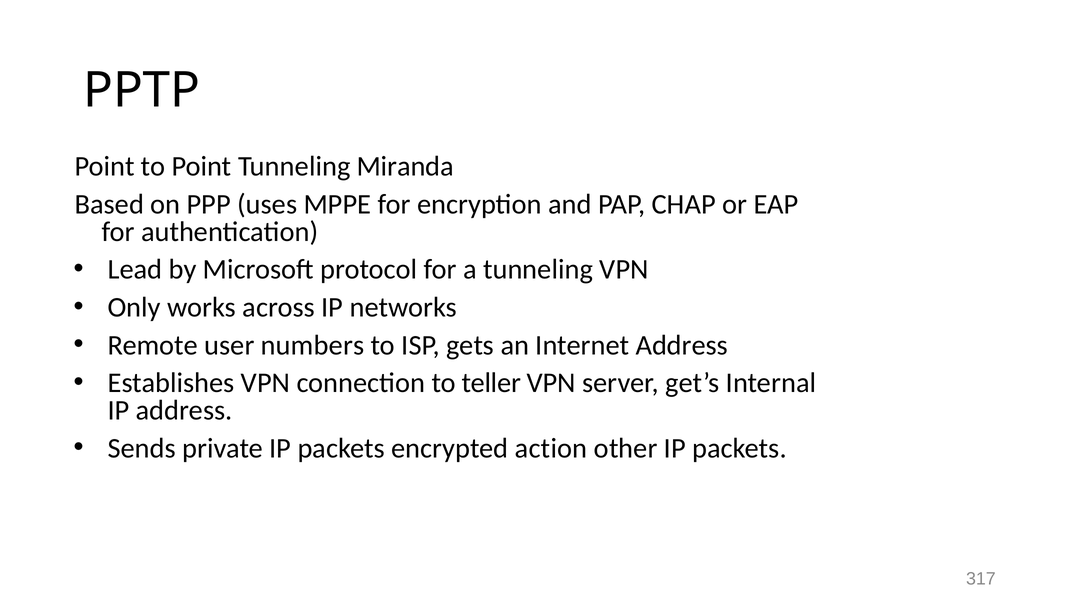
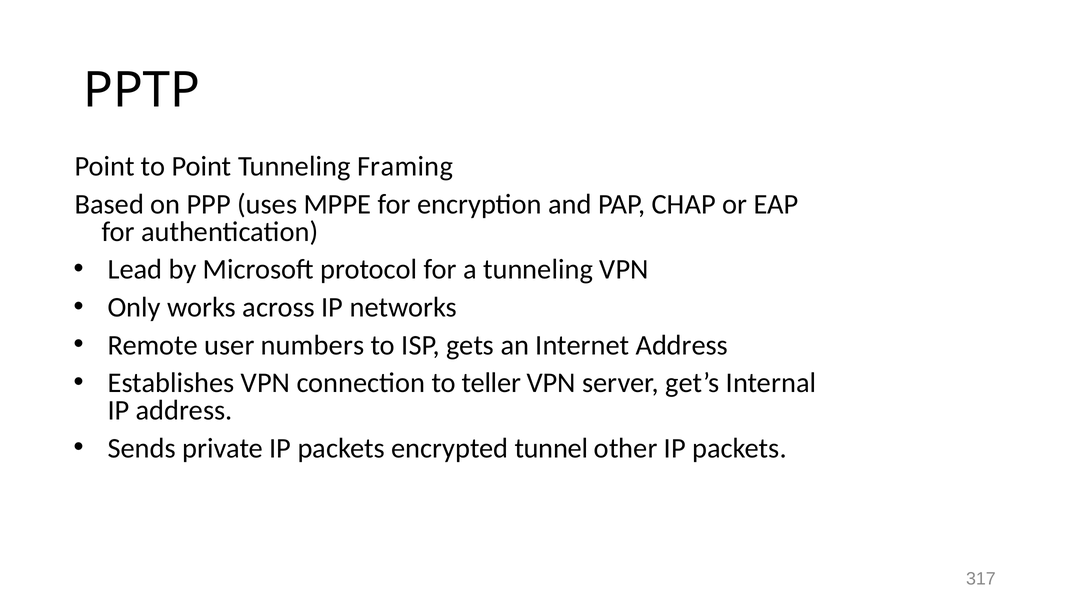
Miranda: Miranda -> Framing (405, 167)
action: action -> tunnel (551, 448)
